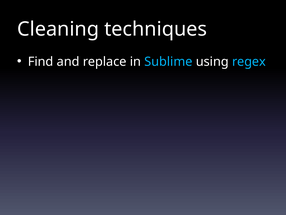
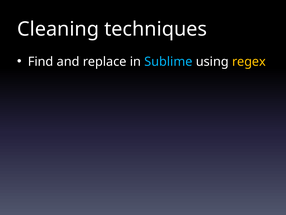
regex colour: light blue -> yellow (249, 62)
